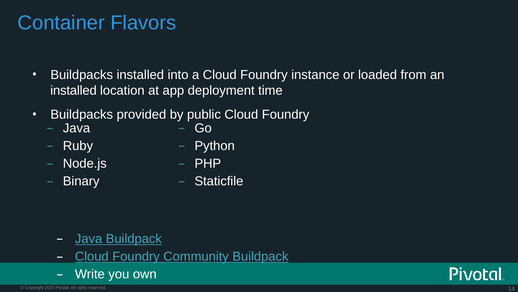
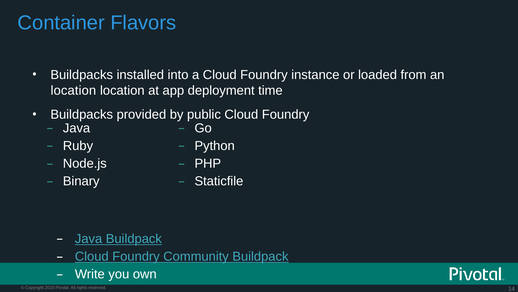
installed: installed -> location (73, 90)
